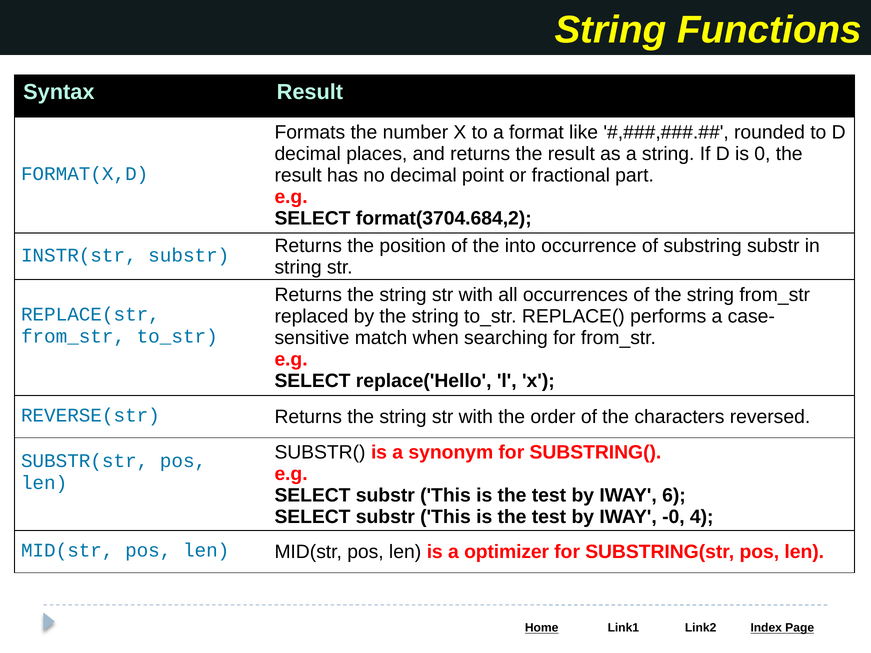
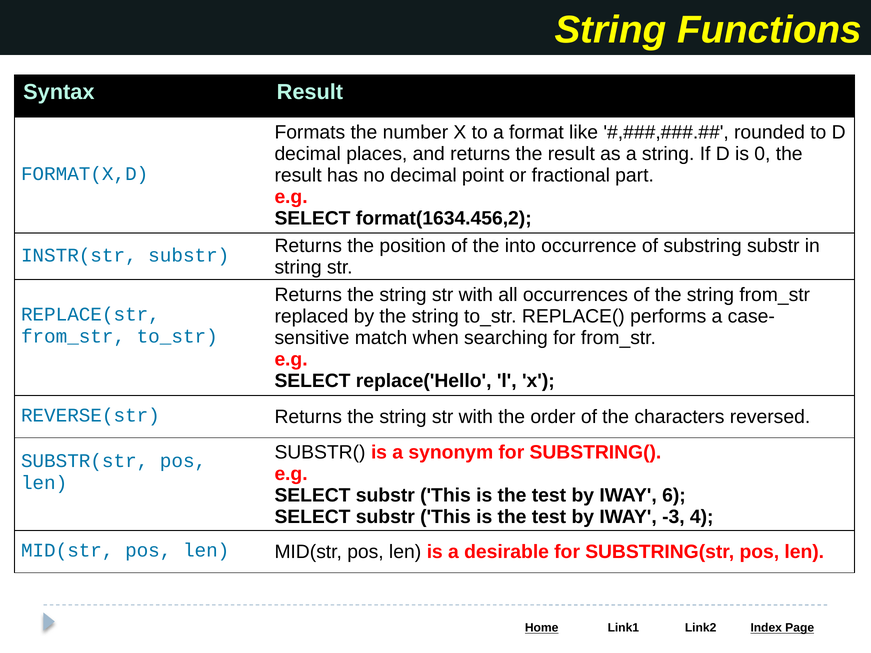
format(3704.684,2: format(3704.684,2 -> format(1634.456,2 (444, 218)
-0: -0 -> -3 (673, 517)
optimizer: optimizer -> desirable (507, 552)
